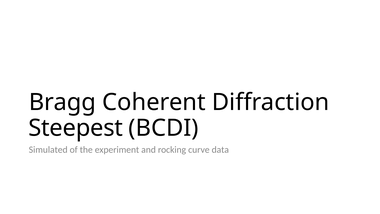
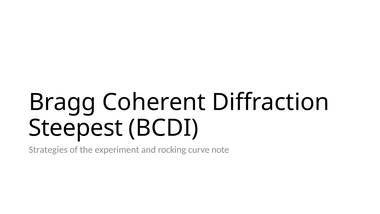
Simulated: Simulated -> Strategies (48, 150)
data: data -> note (220, 150)
